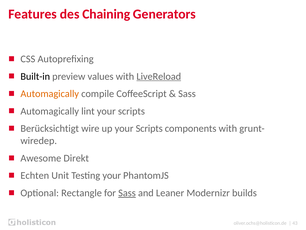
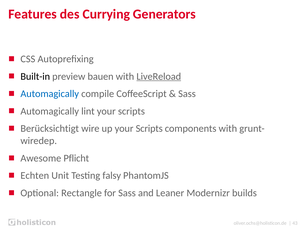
Chaining: Chaining -> Currying (106, 14)
values: values -> bauen (101, 76)
Automagically colour: orange -> blue (50, 94)
Direkt: Direkt -> Pflicht (76, 158)
Testing your: your -> falsy (112, 175)
Sass underline: present -> none (127, 193)
